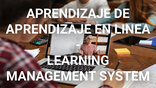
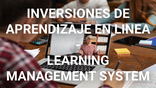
APRENDIZAJE: APRENDIZAJE -> INVERSIONES (68, 14)
